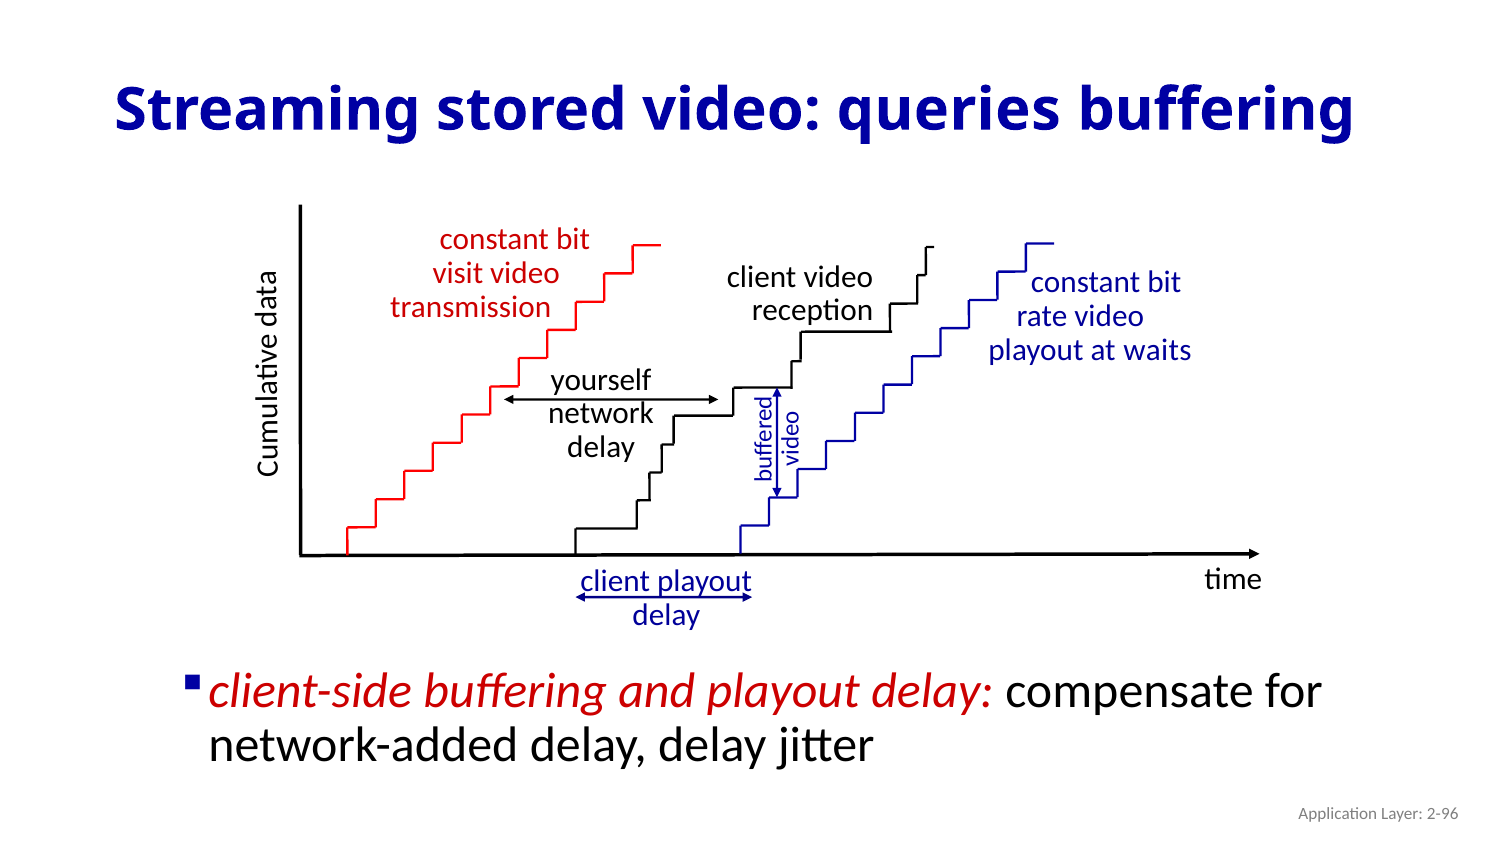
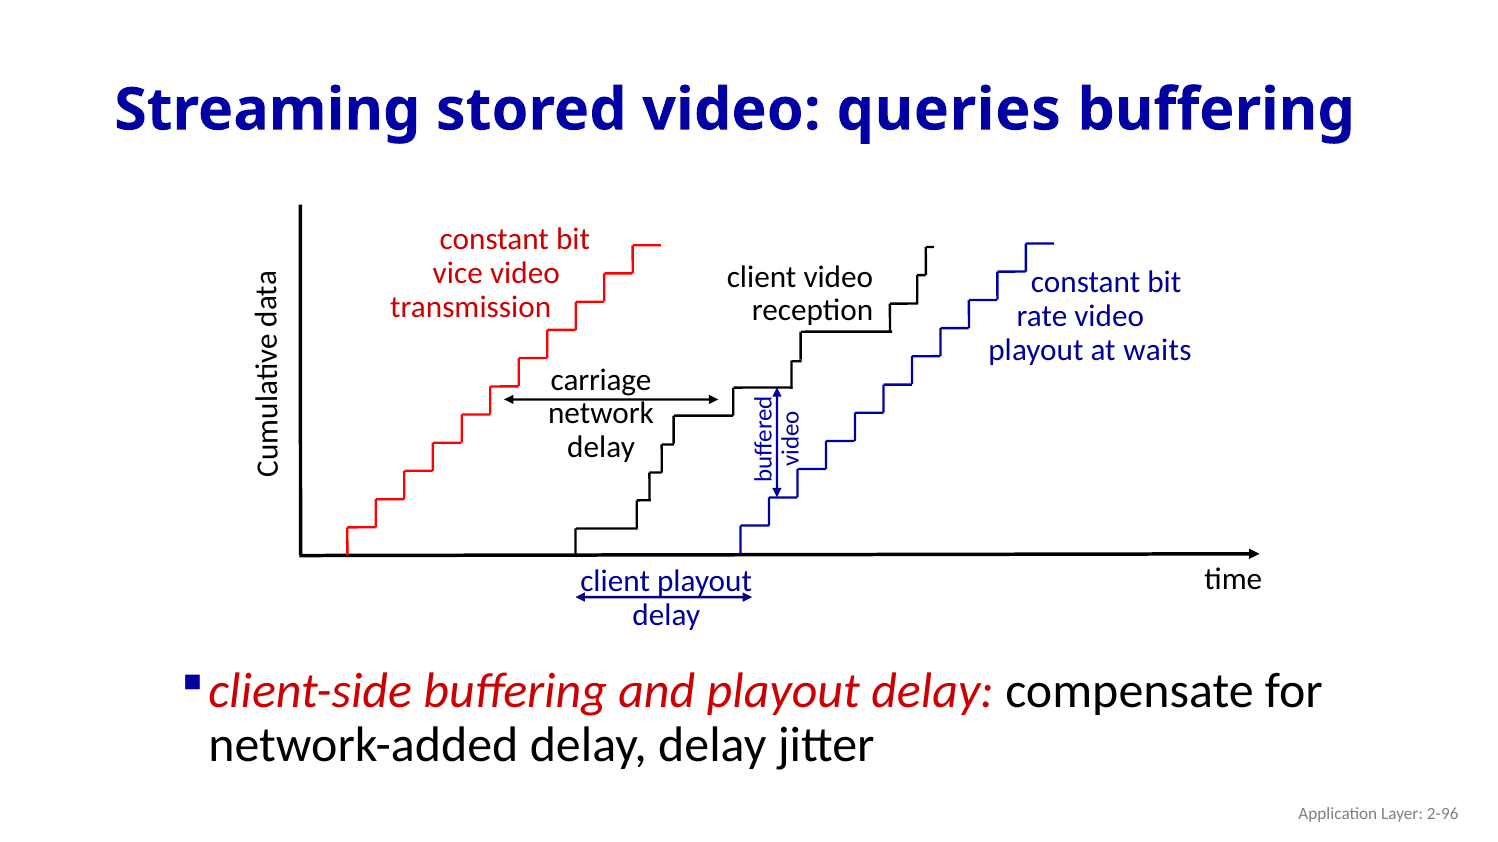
visit: visit -> vice (458, 273)
yourself: yourself -> carriage (601, 380)
